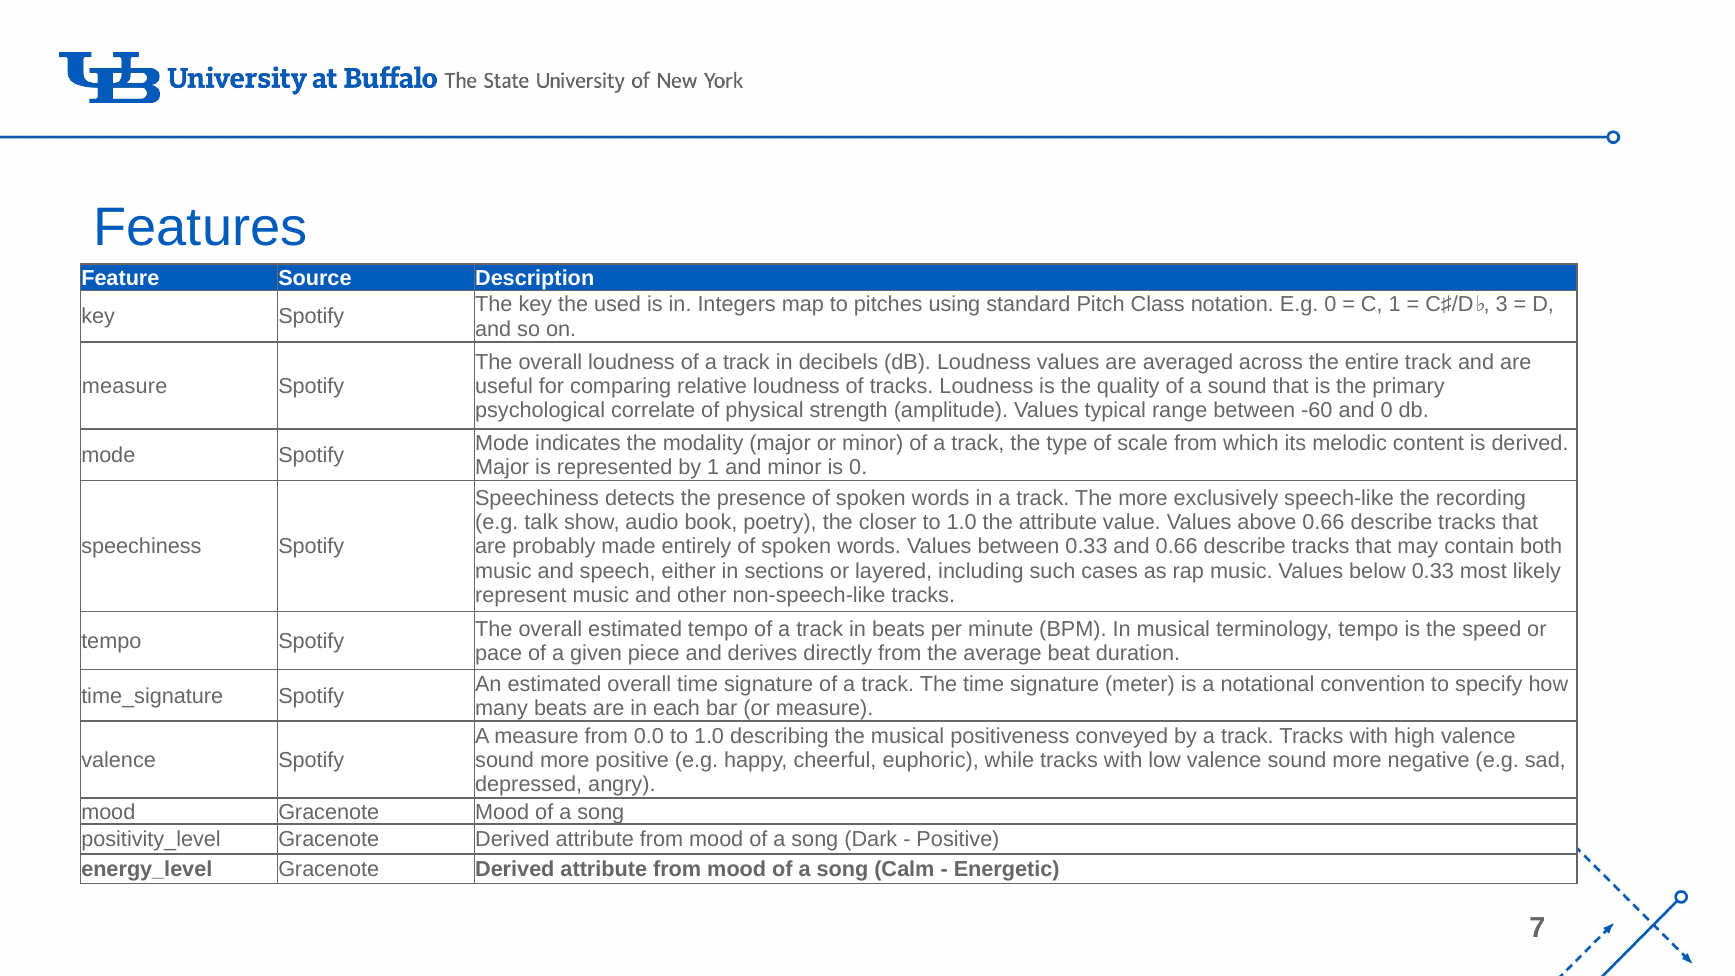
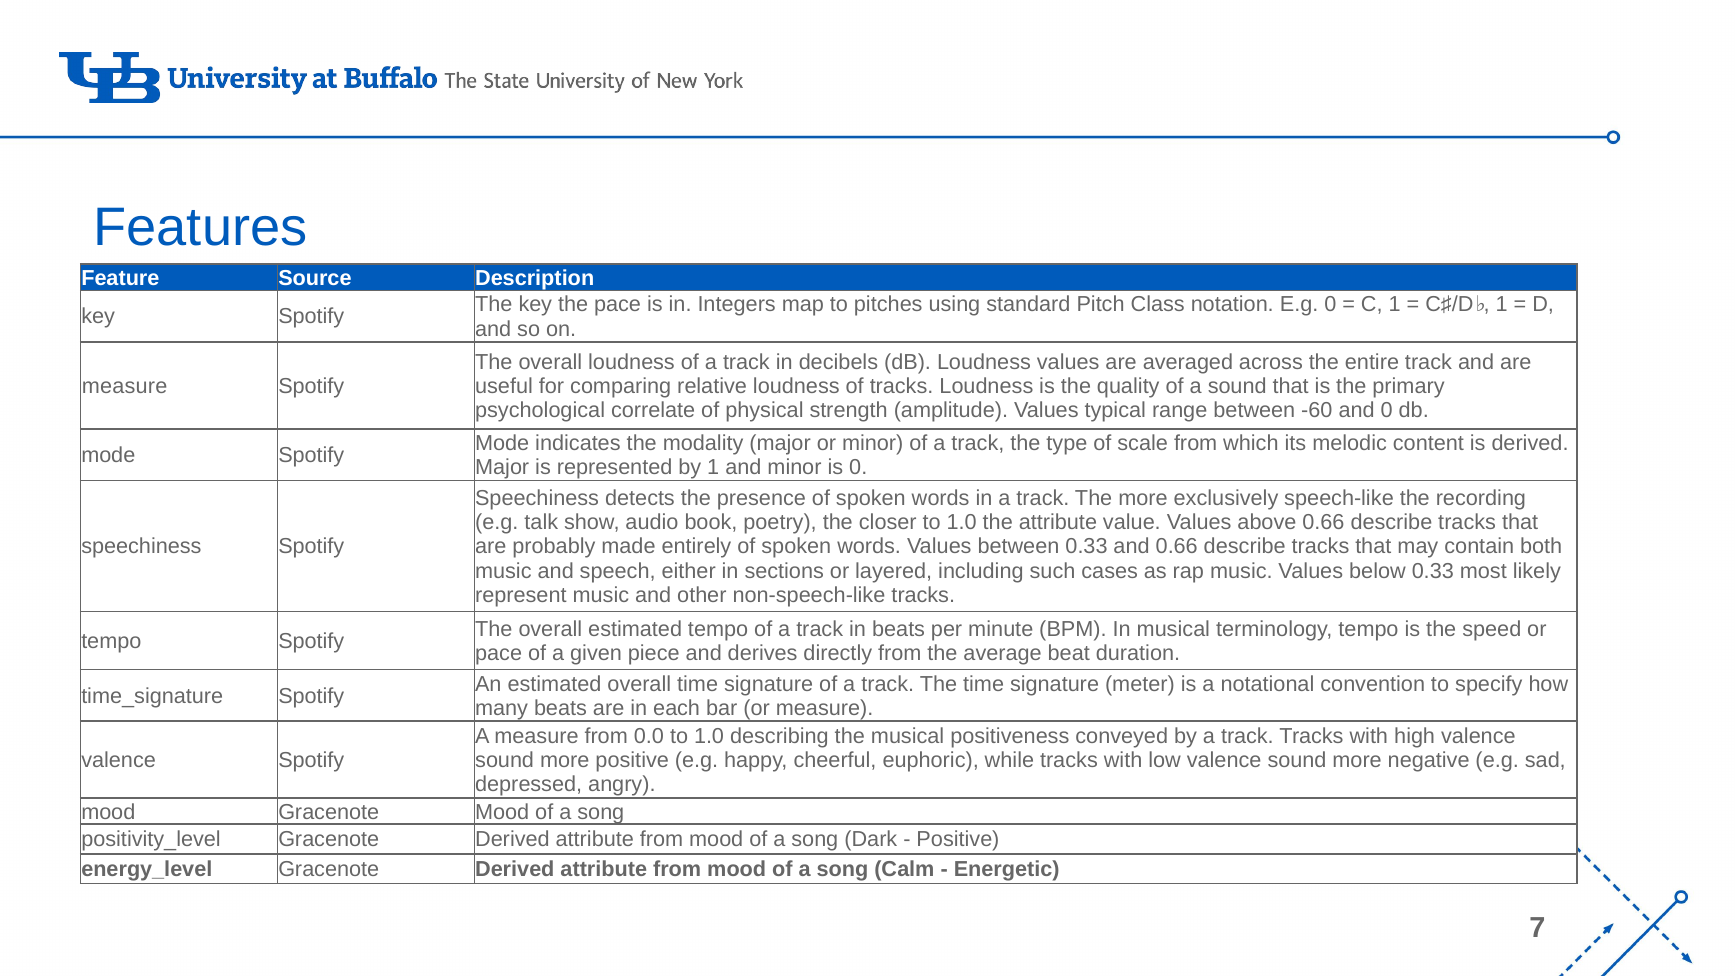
the used: used -> pace (618, 305)
3: 3 -> 1 (1502, 305)
